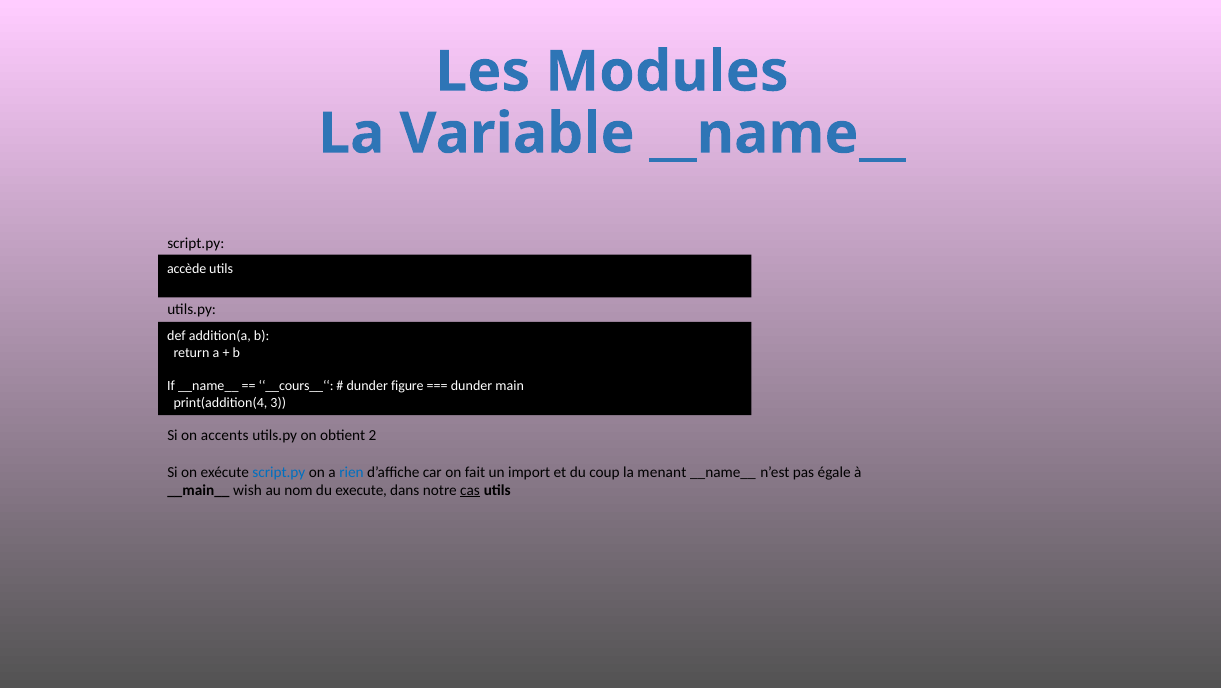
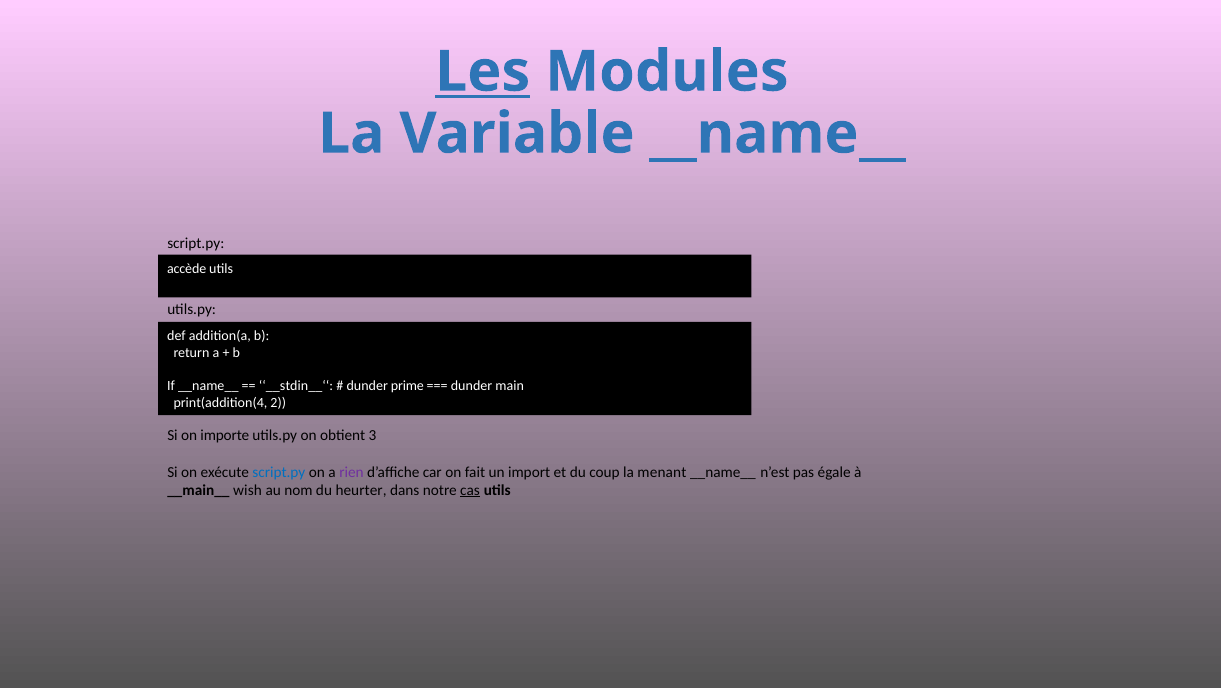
Les underline: none -> present (483, 72)
__cours__‘‘: __cours__‘‘ -> __stdin__‘‘ (296, 387)
figure: figure -> prime (407, 387)
3: 3 -> 2 (278, 403)
accents: accents -> importe (225, 436)
2: 2 -> 3 (373, 436)
rien colour: blue -> purple (351, 472)
execute: execute -> heurter (361, 491)
